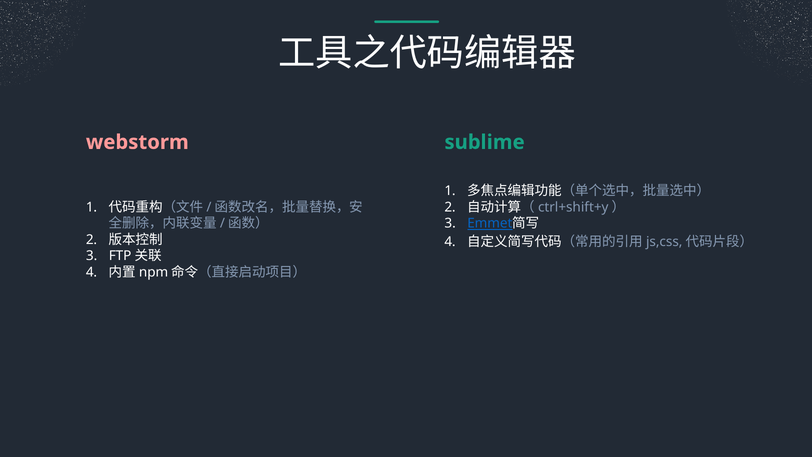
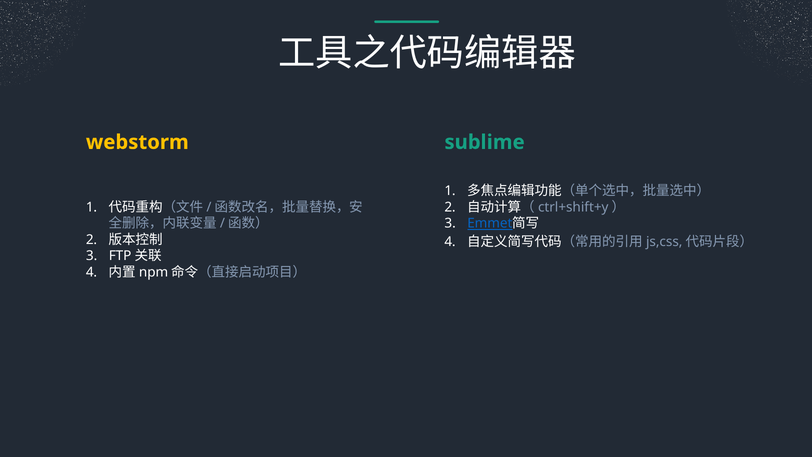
webstorm colour: pink -> yellow (137, 142)
